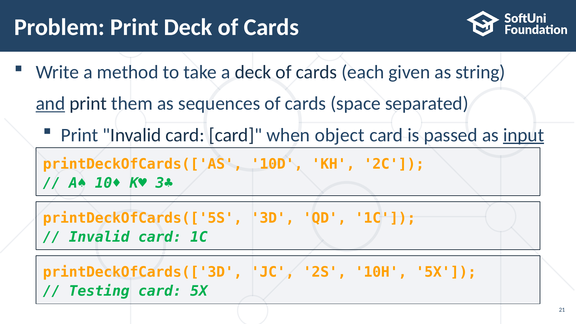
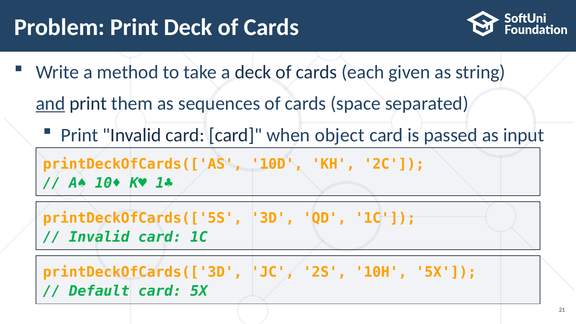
input underline: present -> none (524, 135)
3♣: 3♣ -> 1♣ (164, 183)
Testing: Testing -> Default (99, 291)
